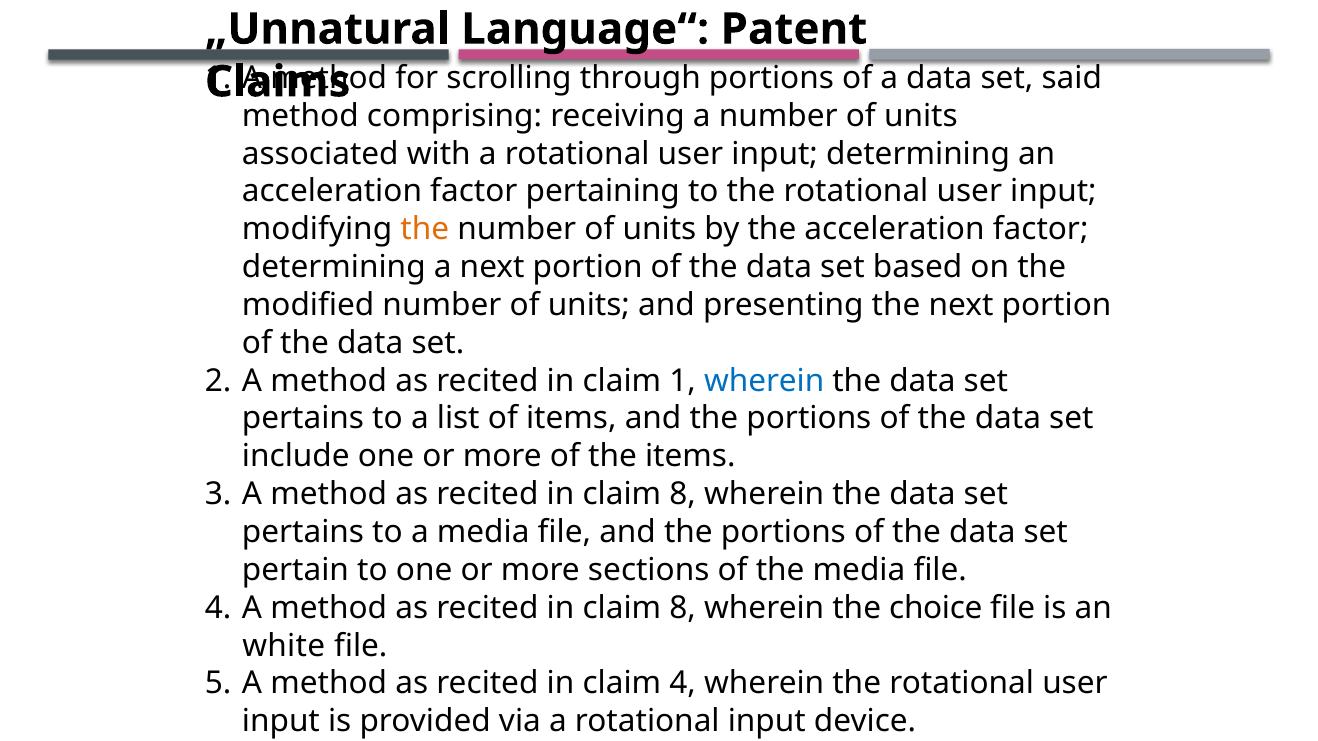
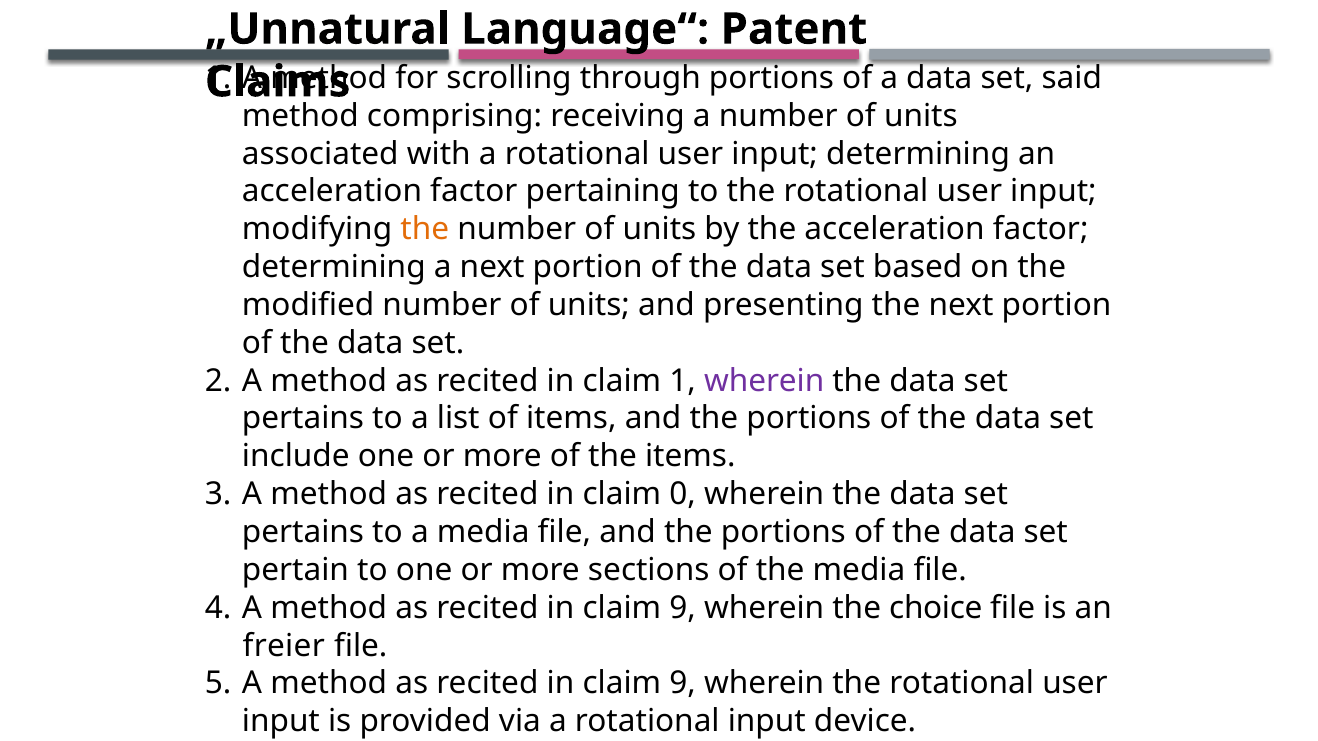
wherein colour: blue -> purple (764, 381)
8: 8 -> 0 (683, 494)
8: 8 -> 9 (683, 608)
white: white -> freier (284, 646)
4: 4 -> 9 (683, 684)
